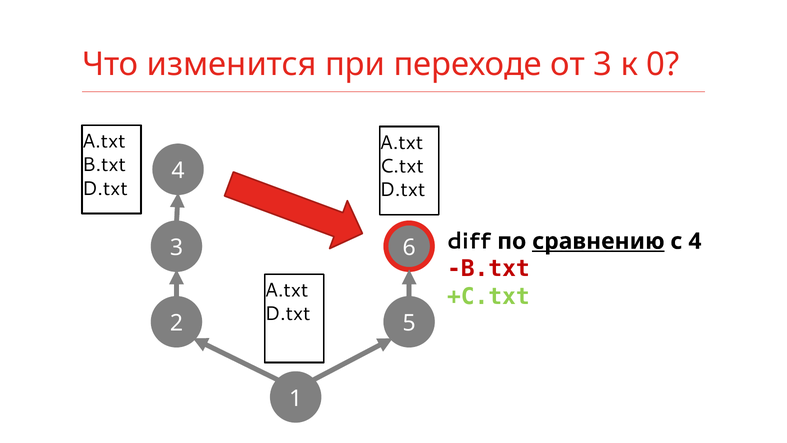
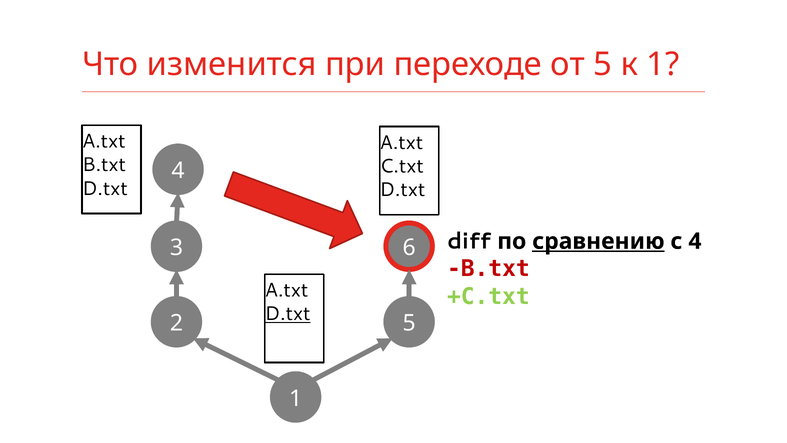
от 3: 3 -> 5 (603, 65)
к 0: 0 -> 1 (663, 65)
D.txt underline: none -> present (288, 314)
